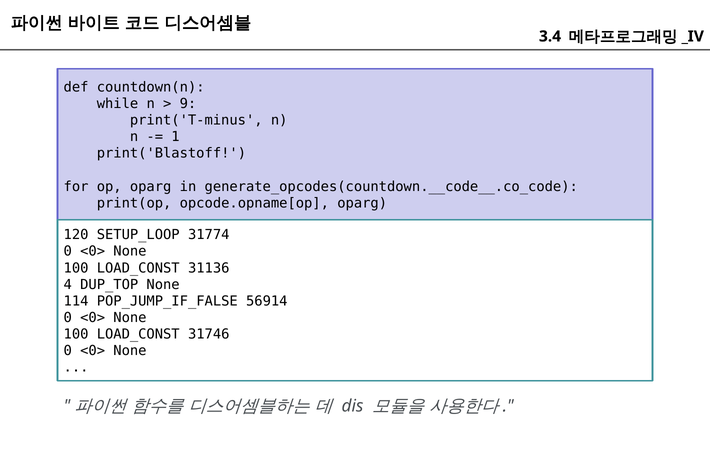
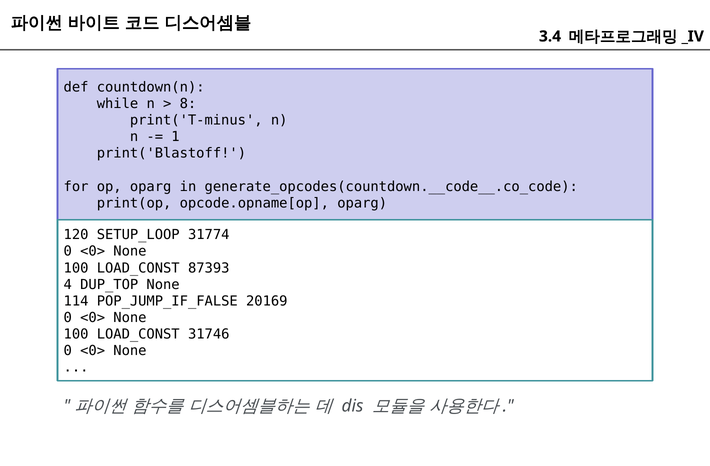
9: 9 -> 8 (188, 104)
31136: 31136 -> 87393 (209, 268)
56914: 56914 -> 20169 (267, 301)
